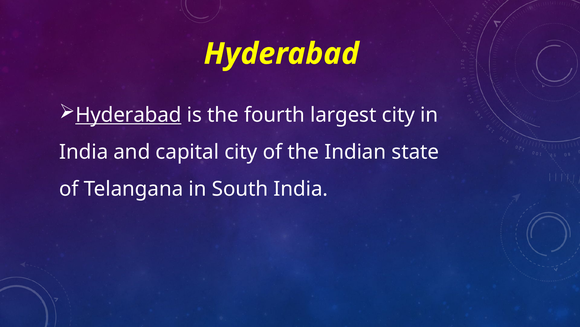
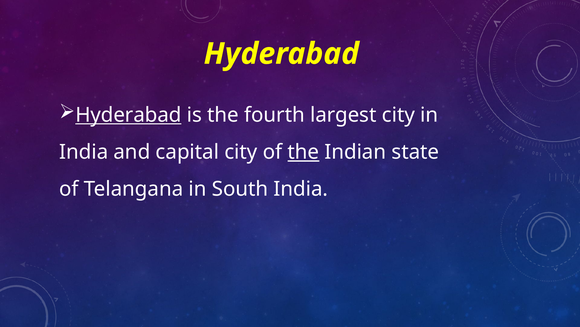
the underline: none -> present (303, 152)
